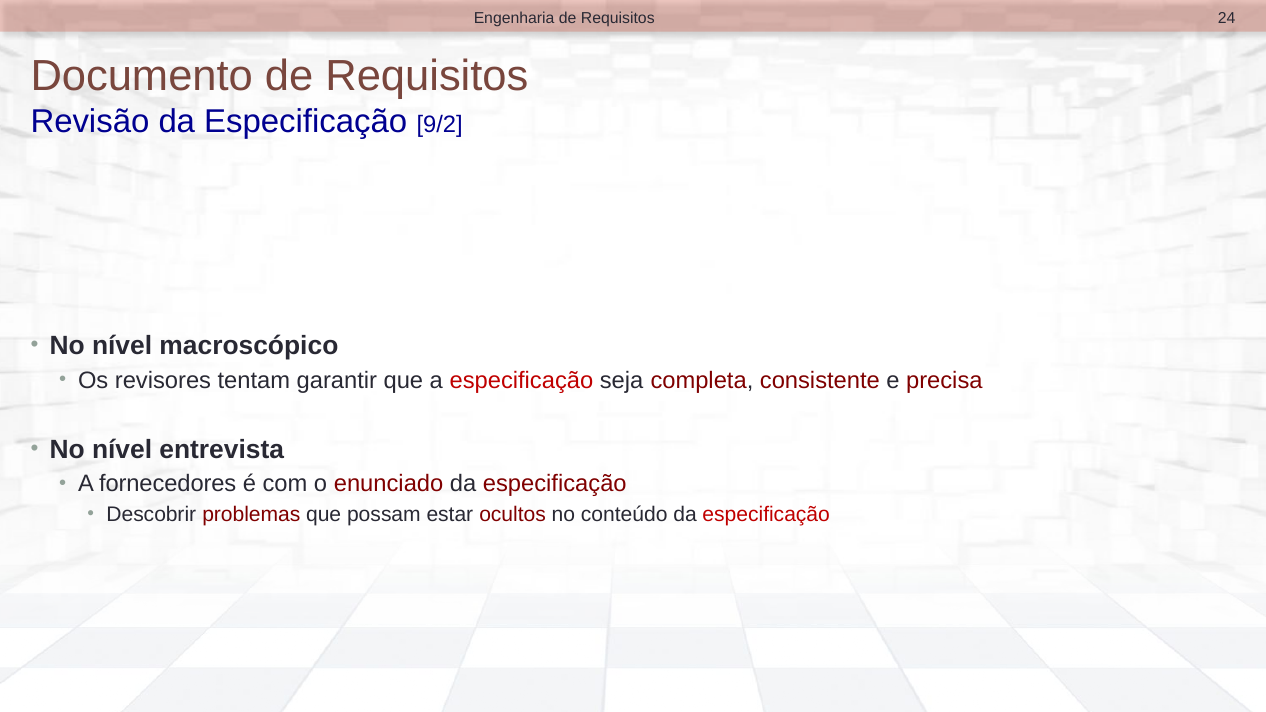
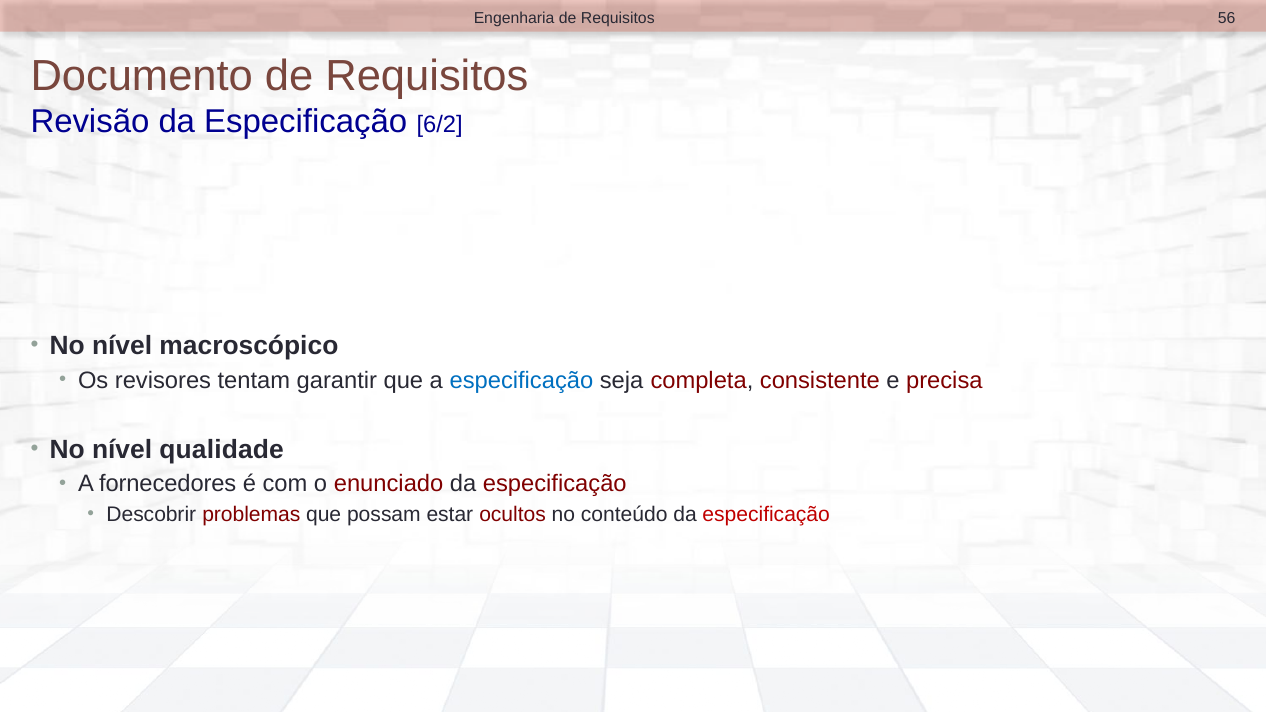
24: 24 -> 56 (1227, 18)
9/2: 9/2 -> 6/2 (440, 124)
especificação colour: red -> blue (521, 381)
entrevista: entrevista -> qualidade (222, 449)
